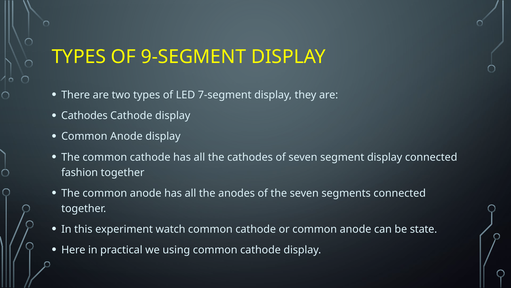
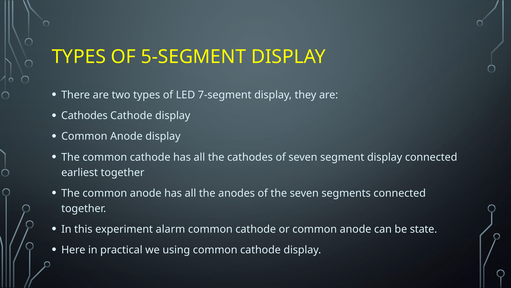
9-SEGMENT: 9-SEGMENT -> 5-SEGMENT (193, 57)
fashion: fashion -> earliest (80, 172)
watch: watch -> alarm (170, 229)
